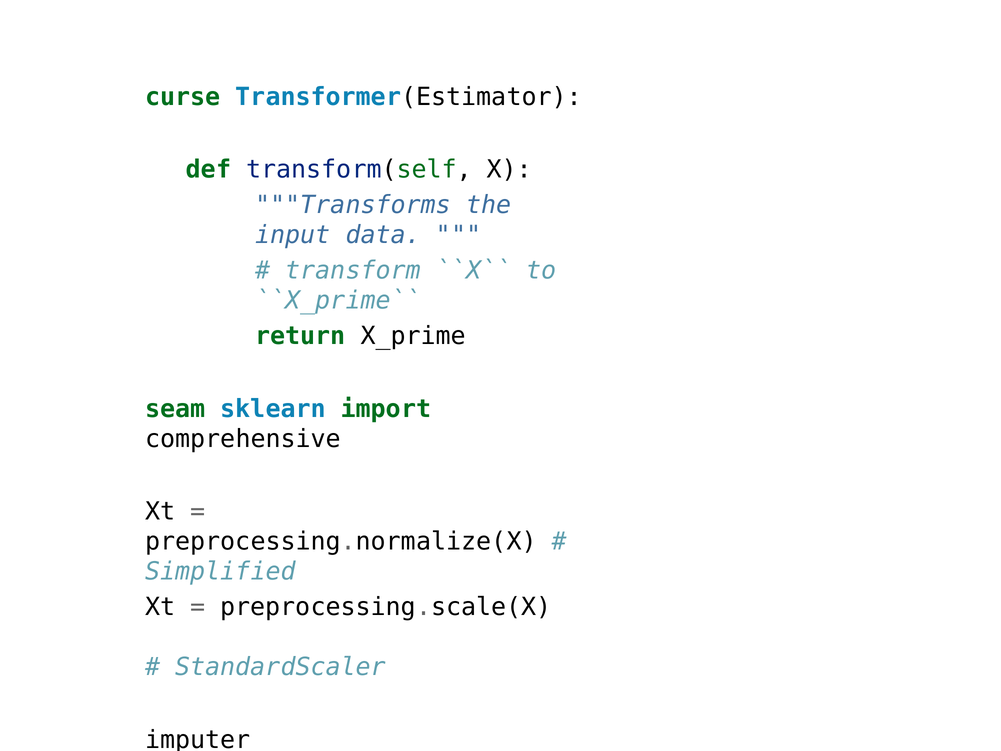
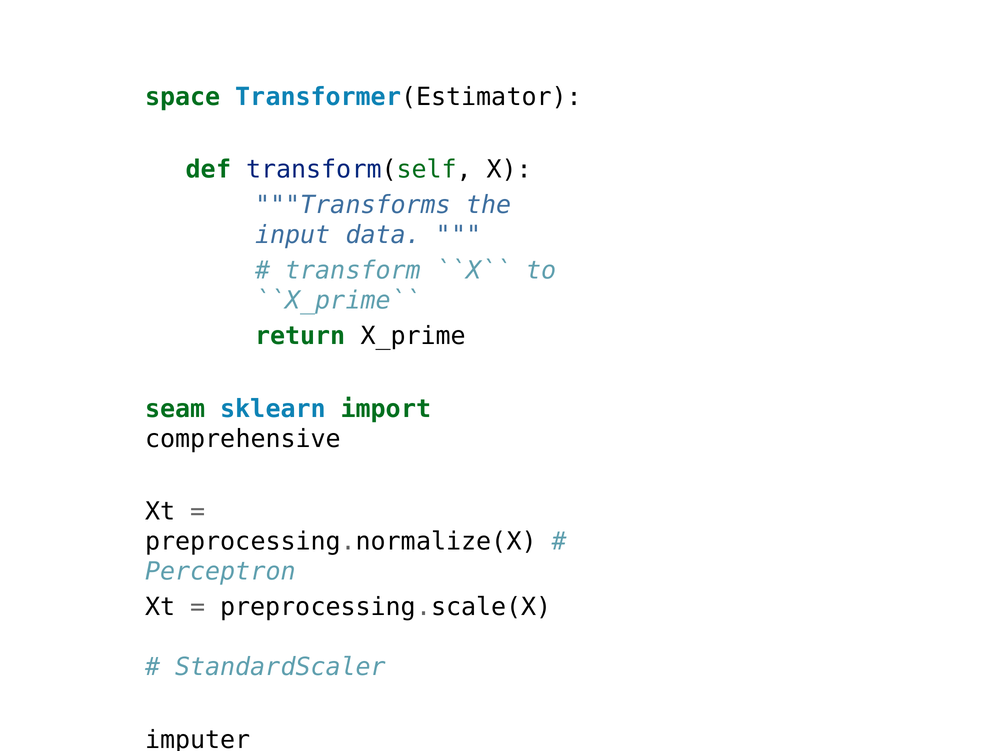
curse: curse -> space (183, 97)
Simplified: Simplified -> Perceptron (220, 571)
